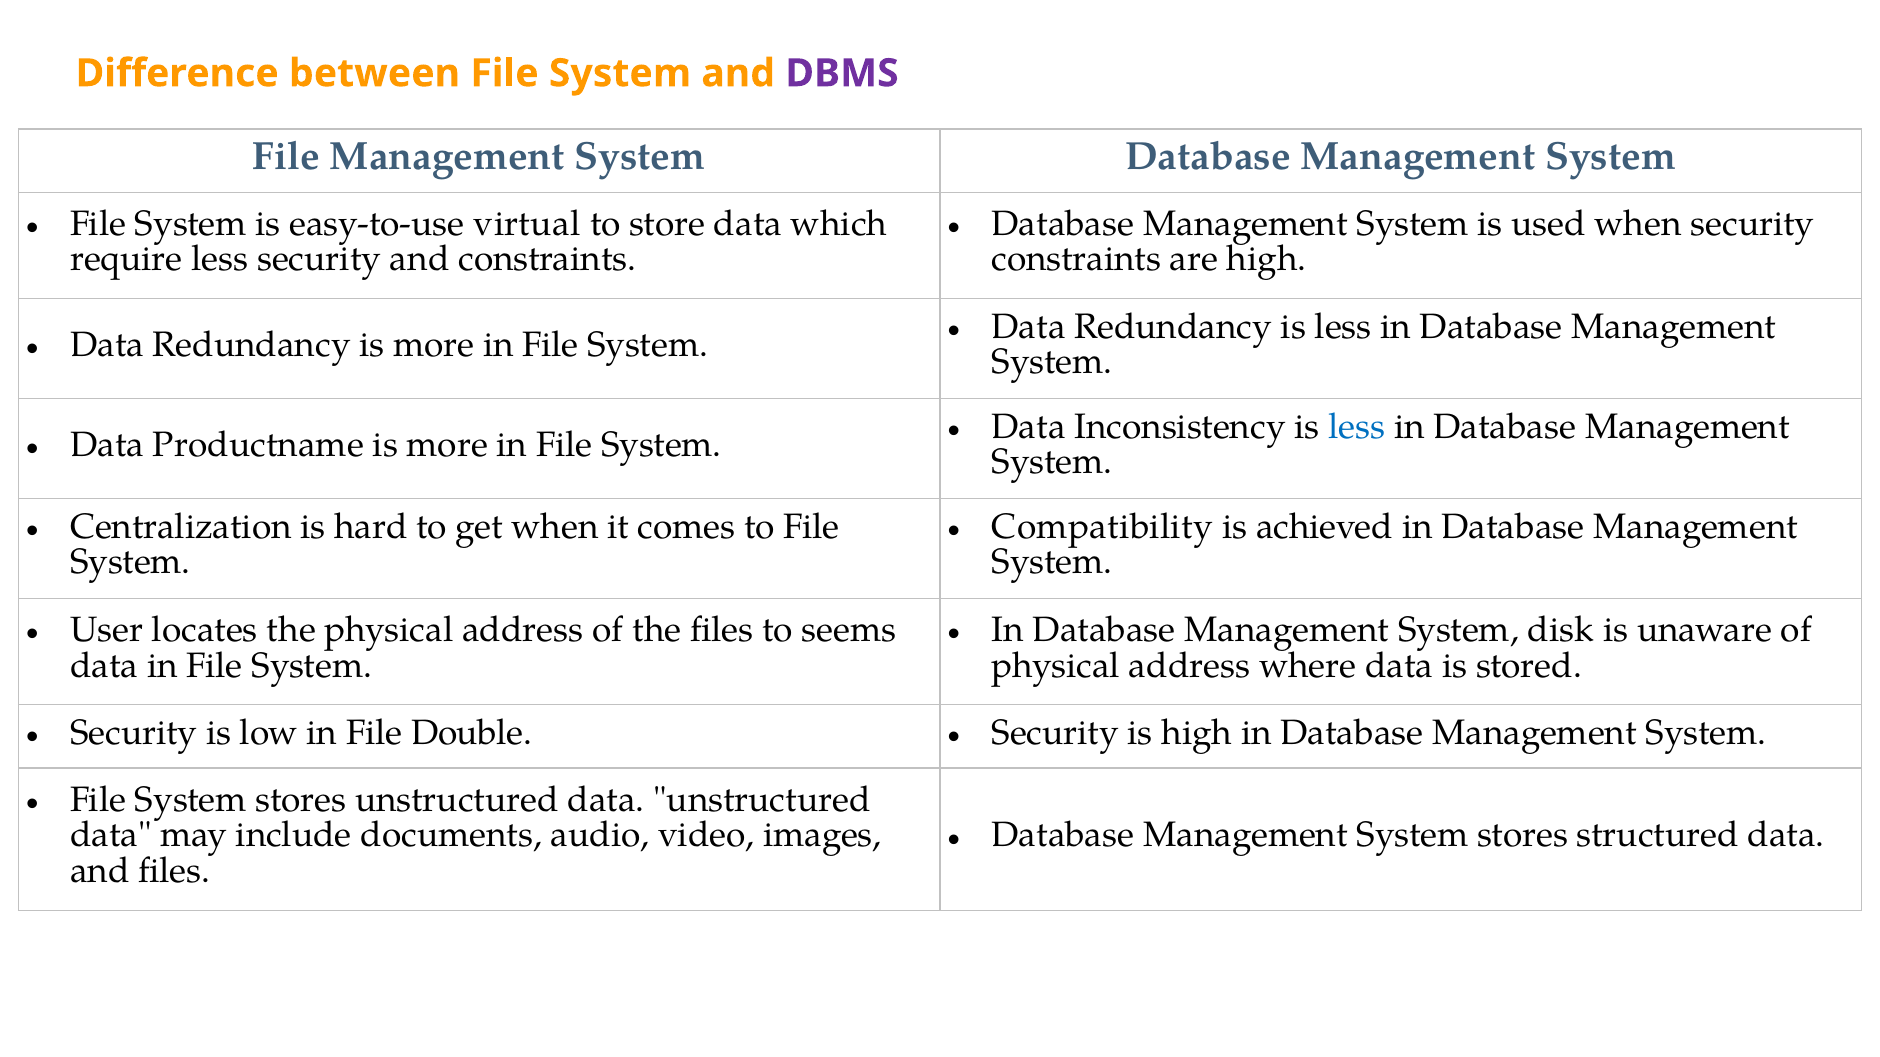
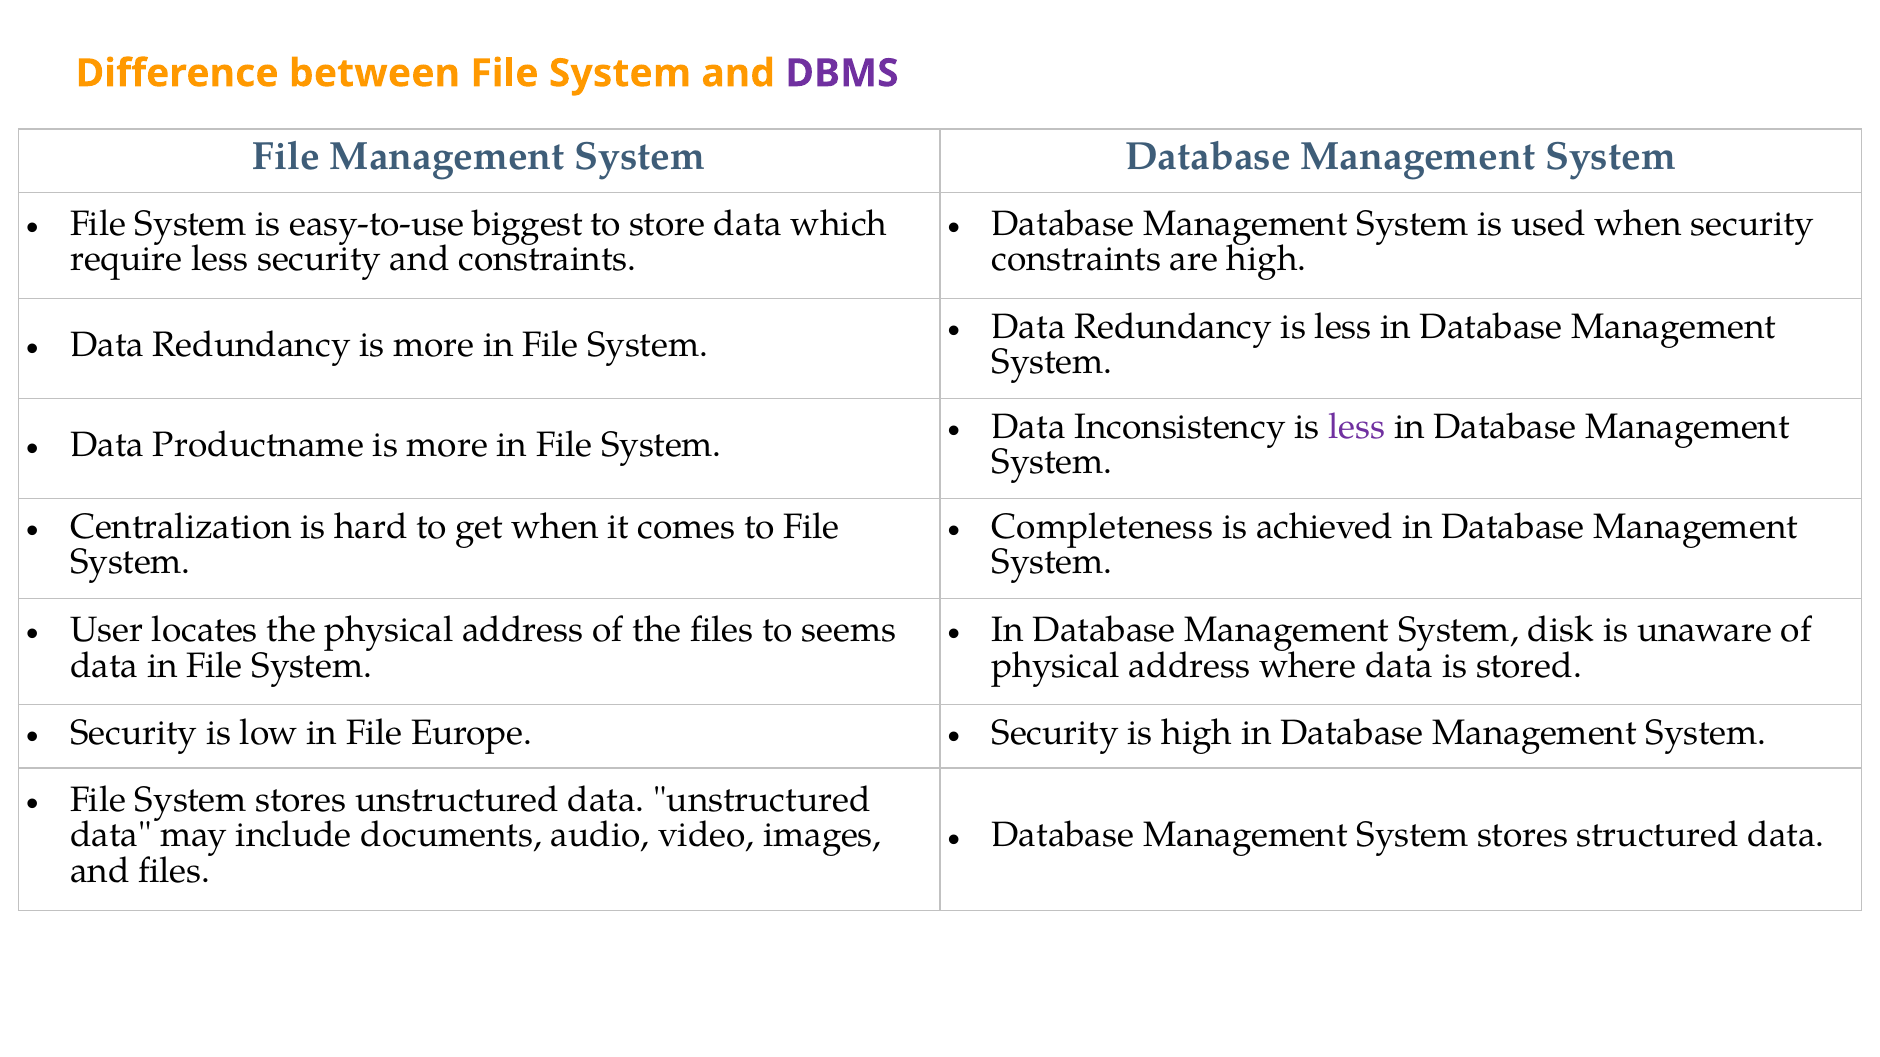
virtual: virtual -> biggest (528, 224)
less colour: blue -> purple (1357, 427)
Compatibility: Compatibility -> Completeness (1102, 527)
Double: Double -> Europe (472, 733)
